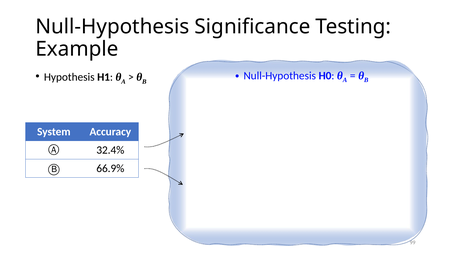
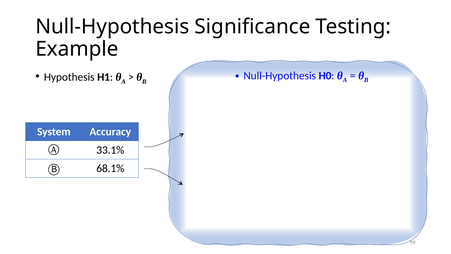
32.4%: 32.4% -> 33.1% (110, 150)
66.9%: 66.9% -> 68.1% (110, 168)
